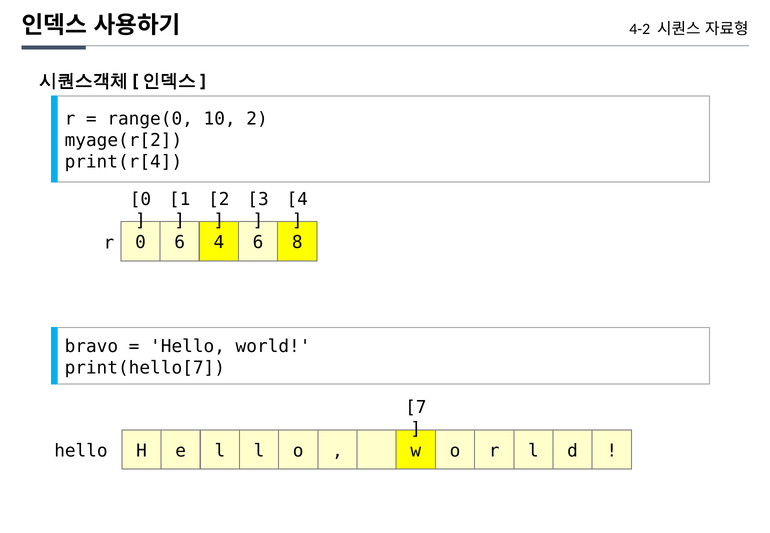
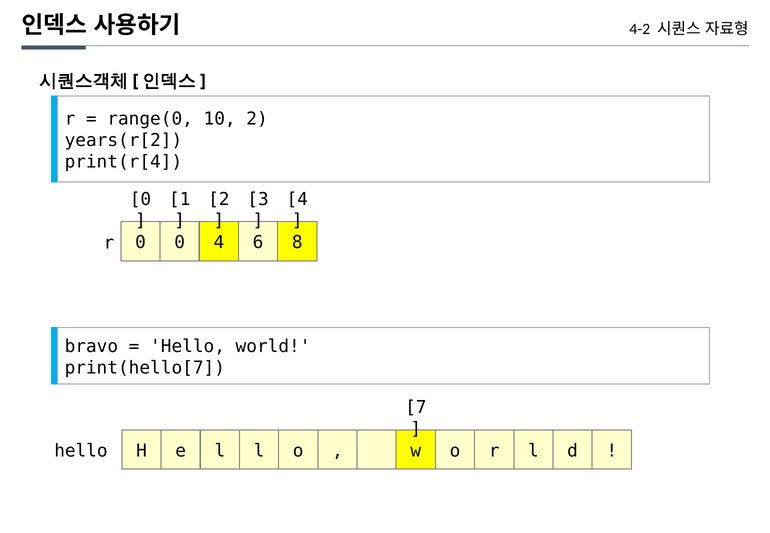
myage(r[2: myage(r[2 -> years(r[2 (123, 140)
0 6: 6 -> 0 (180, 243)
